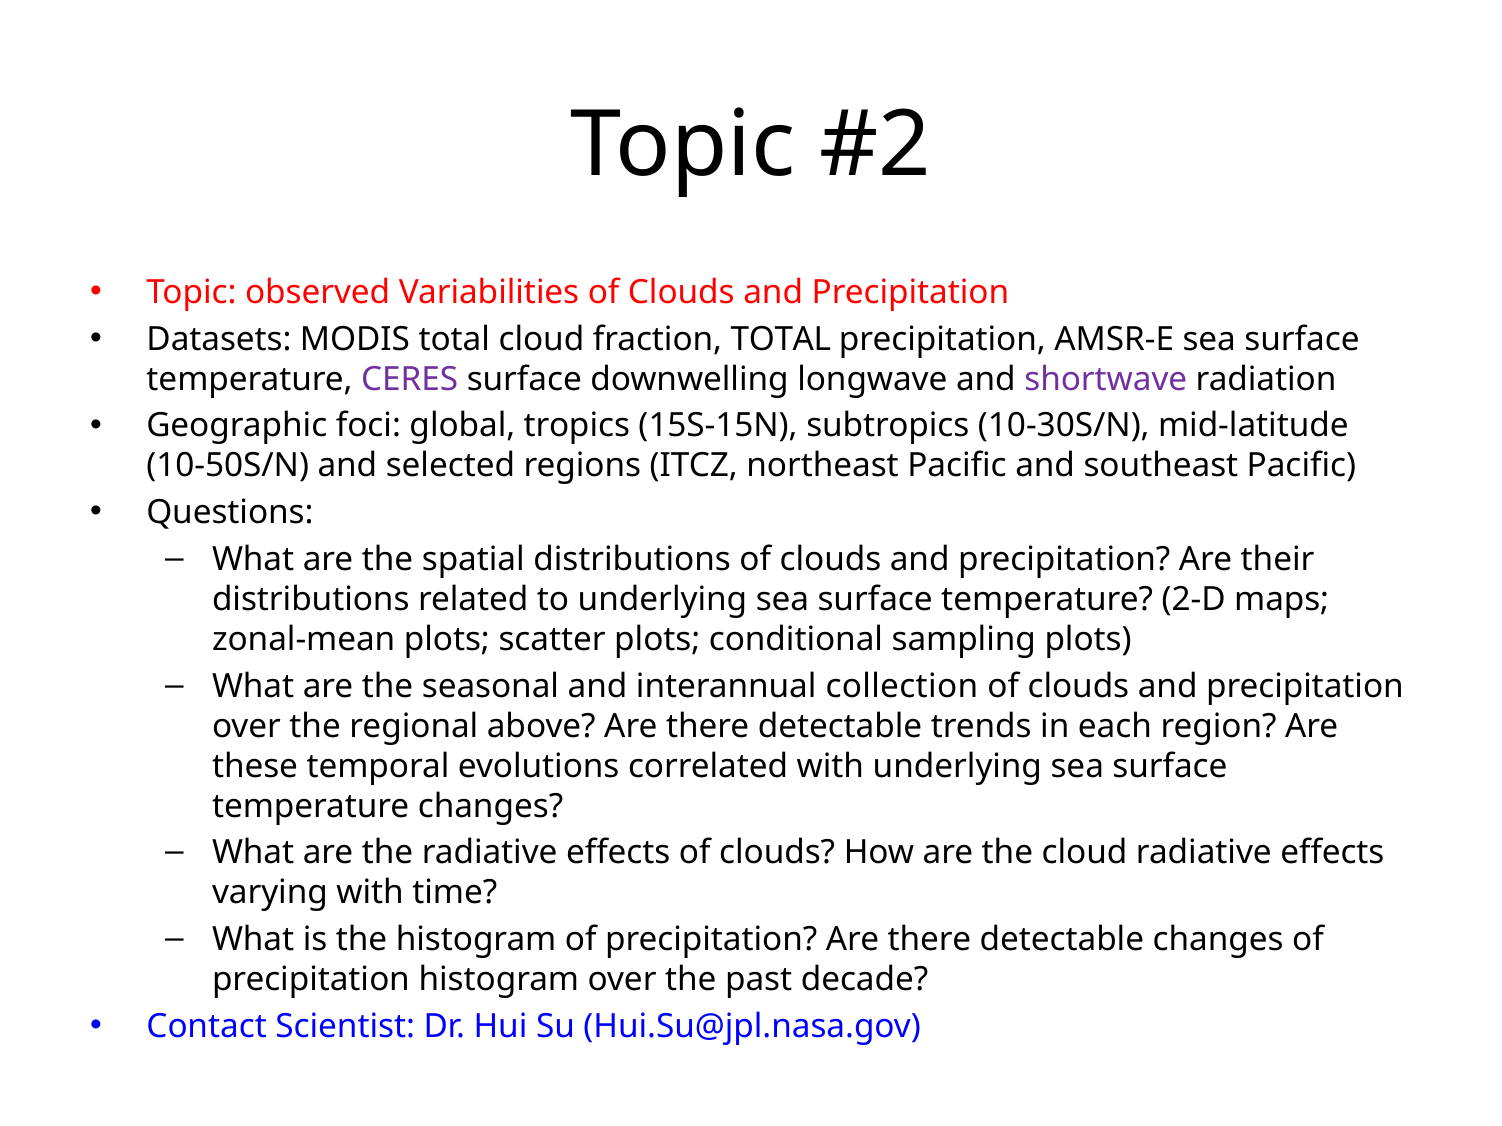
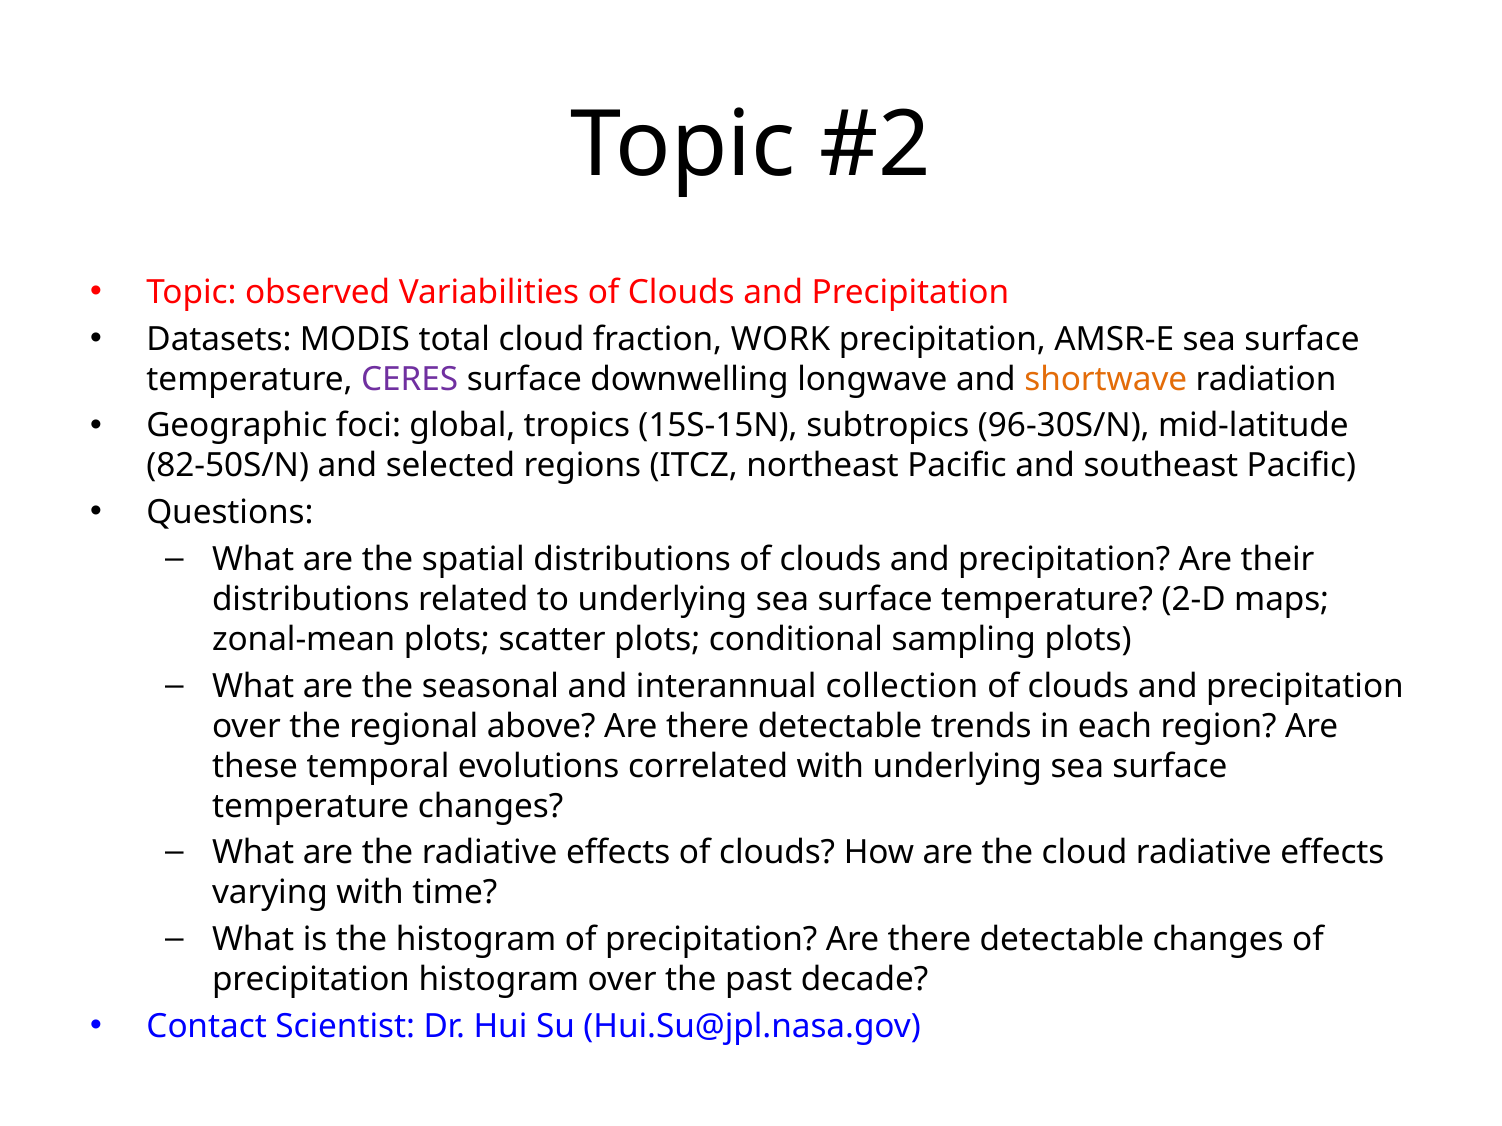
fraction TOTAL: TOTAL -> WORK (781, 339)
shortwave colour: purple -> orange (1106, 379)
10-30S/N: 10-30S/N -> 96-30S/N (1064, 426)
10-50S/N: 10-50S/N -> 82-50S/N (228, 466)
